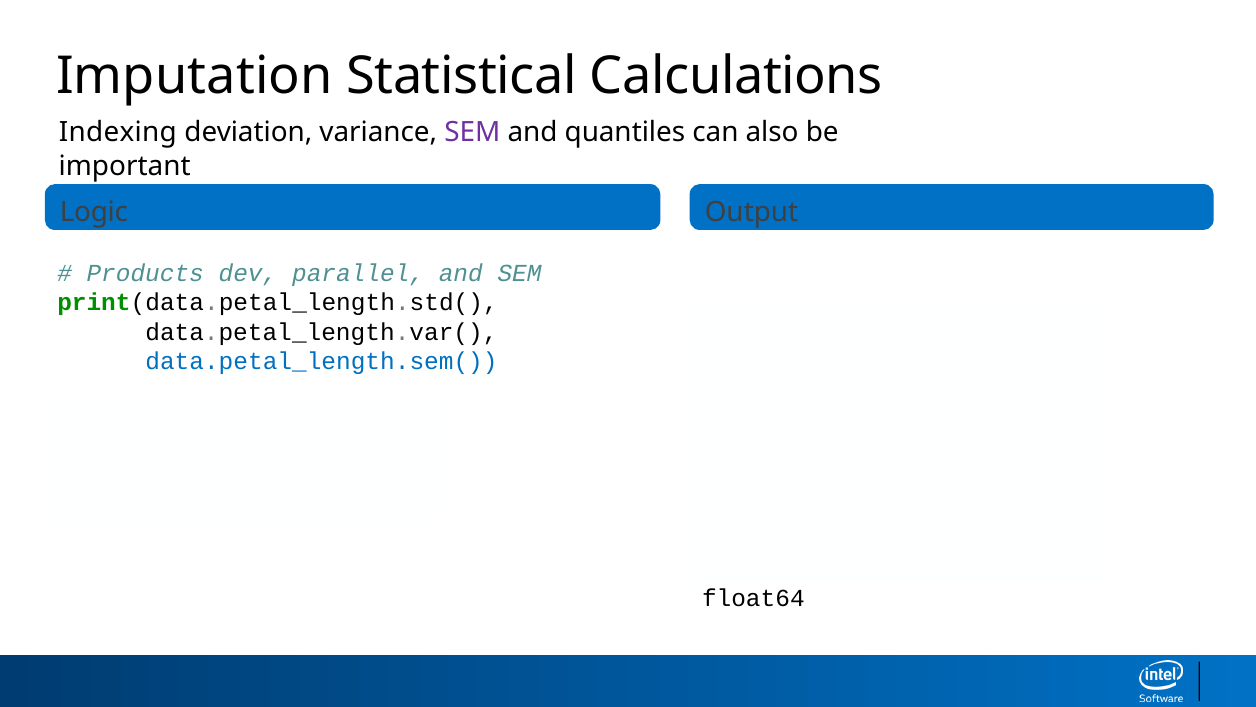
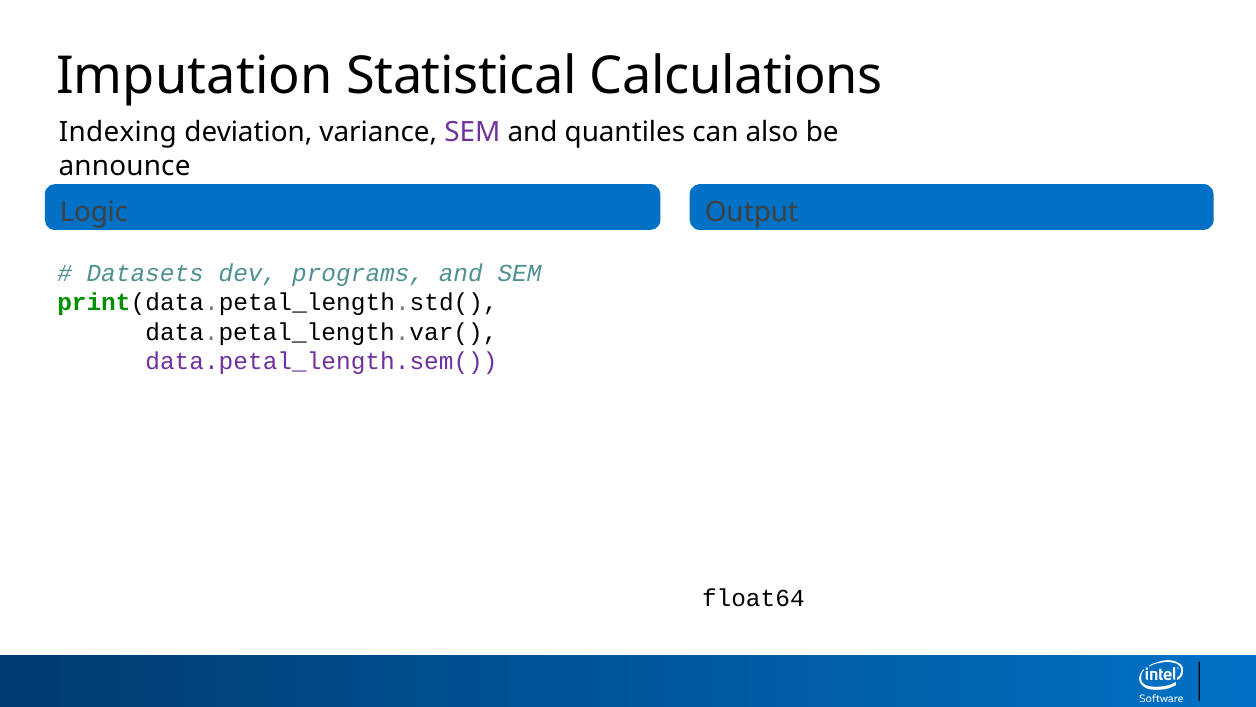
important: important -> announce (125, 166)
Products: Products -> Datasets (145, 273)
parallel: parallel -> programs (358, 273)
data.petal_length.sem( colour: blue -> purple (321, 361)
